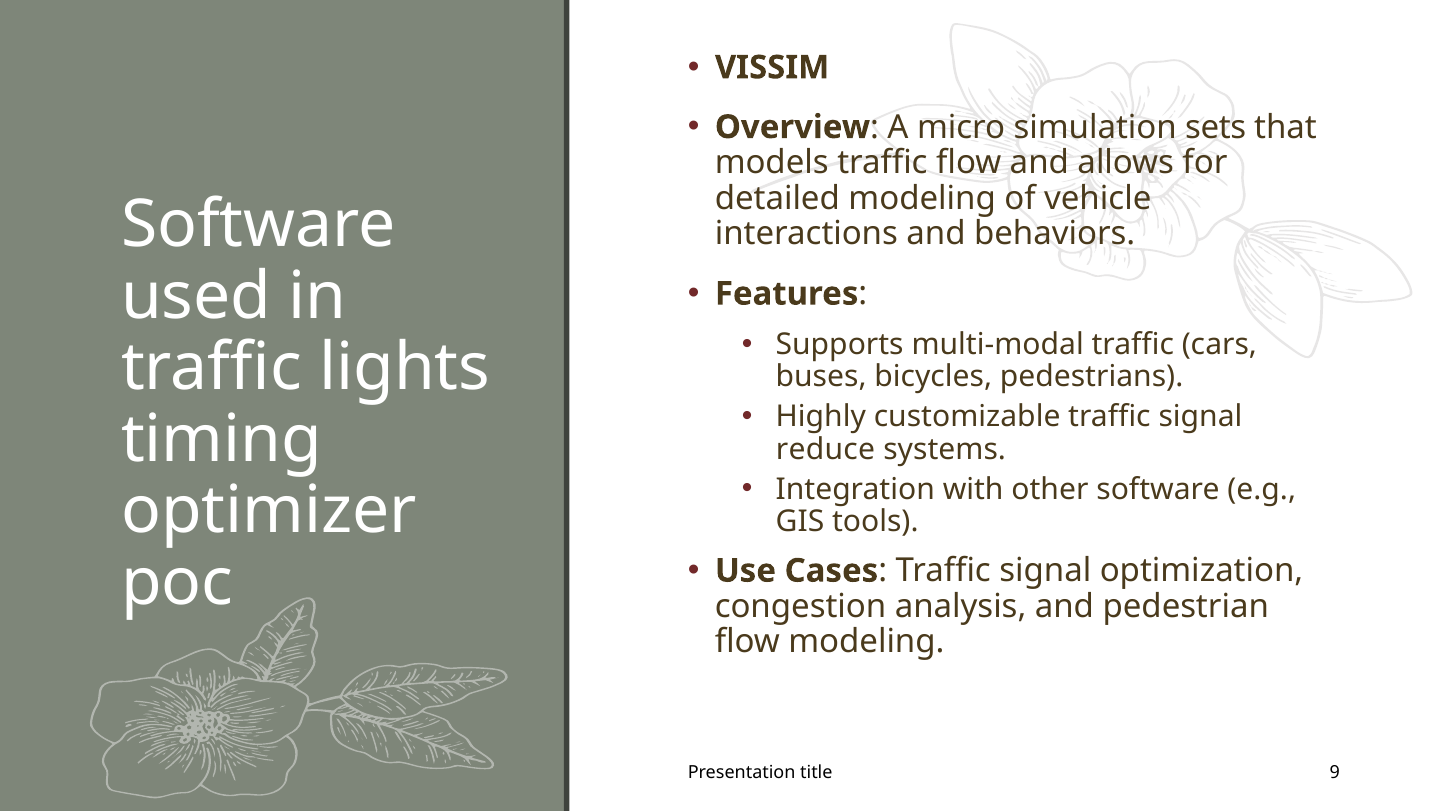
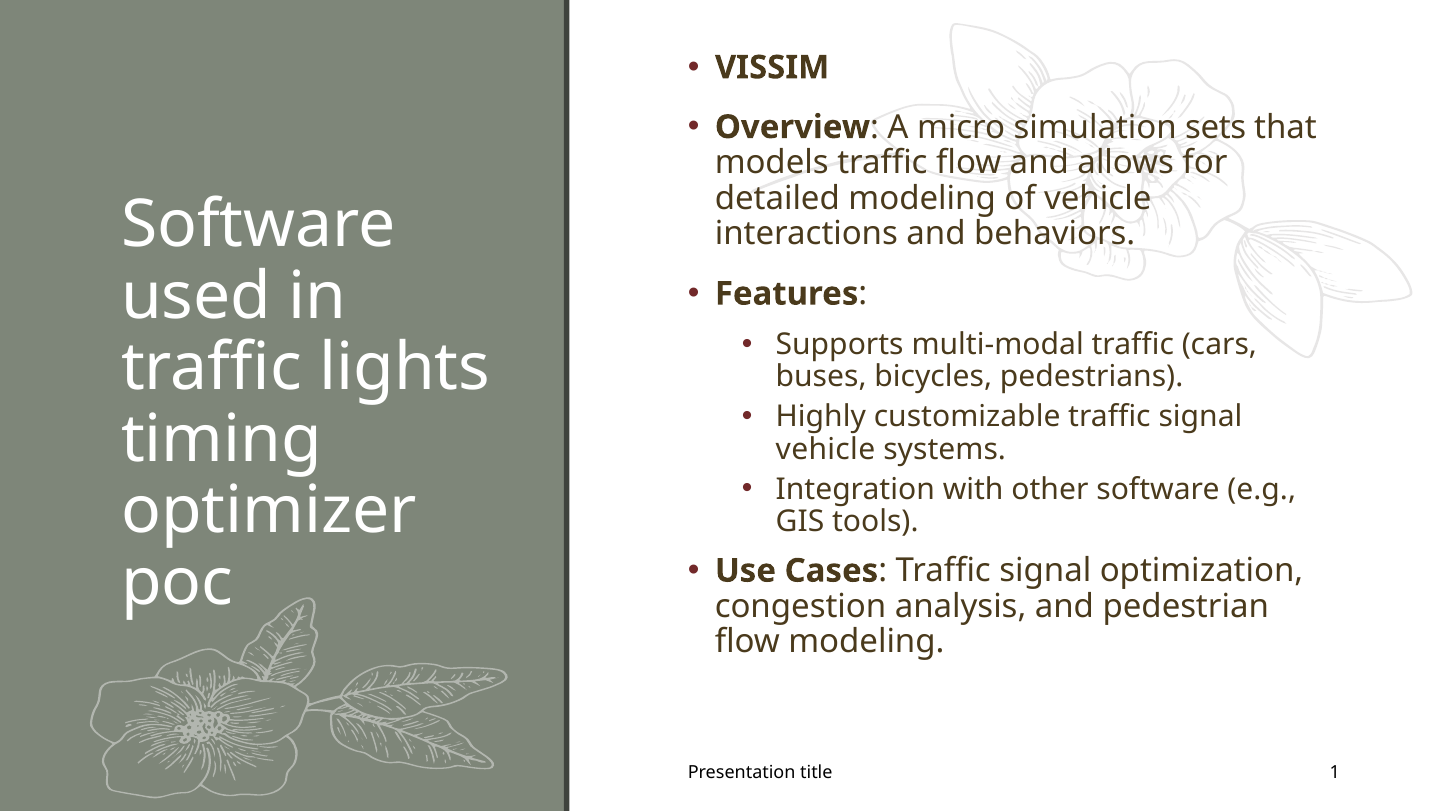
reduce: reduce -> vehicle (825, 449)
9: 9 -> 1 (1335, 773)
